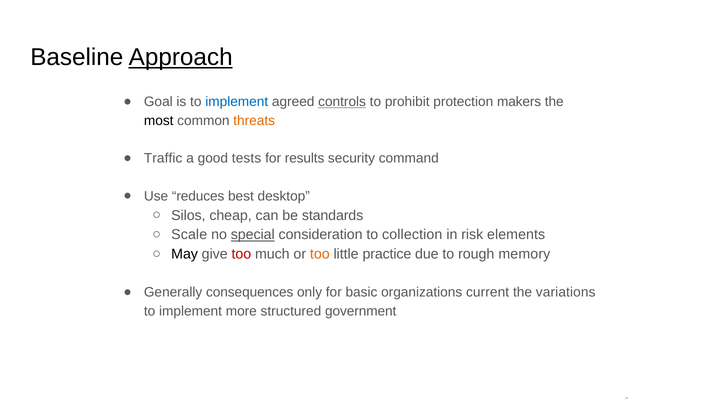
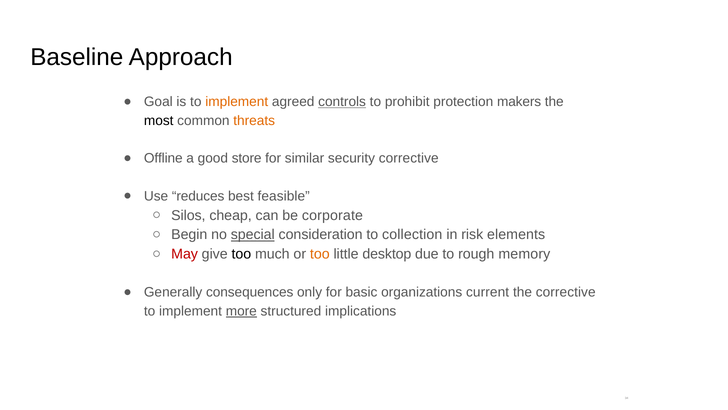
Approach underline: present -> none (181, 57)
implement colour: blue -> orange (237, 102)
Traffic: Traffic -> Offline (163, 158)
tests: tests -> store (247, 158)
results: results -> similar (305, 158)
security command: command -> corrective (409, 158)
desktop: desktop -> feasible (284, 196)
standards: standards -> corporate (332, 215)
Scale: Scale -> Begin (189, 235)
May colour: black -> red (185, 254)
too colour: red -> black (241, 254)
practice: practice -> desktop (387, 254)
the variations: variations -> corrective (566, 292)
more underline: none -> present (241, 311)
government: government -> implications (361, 311)
